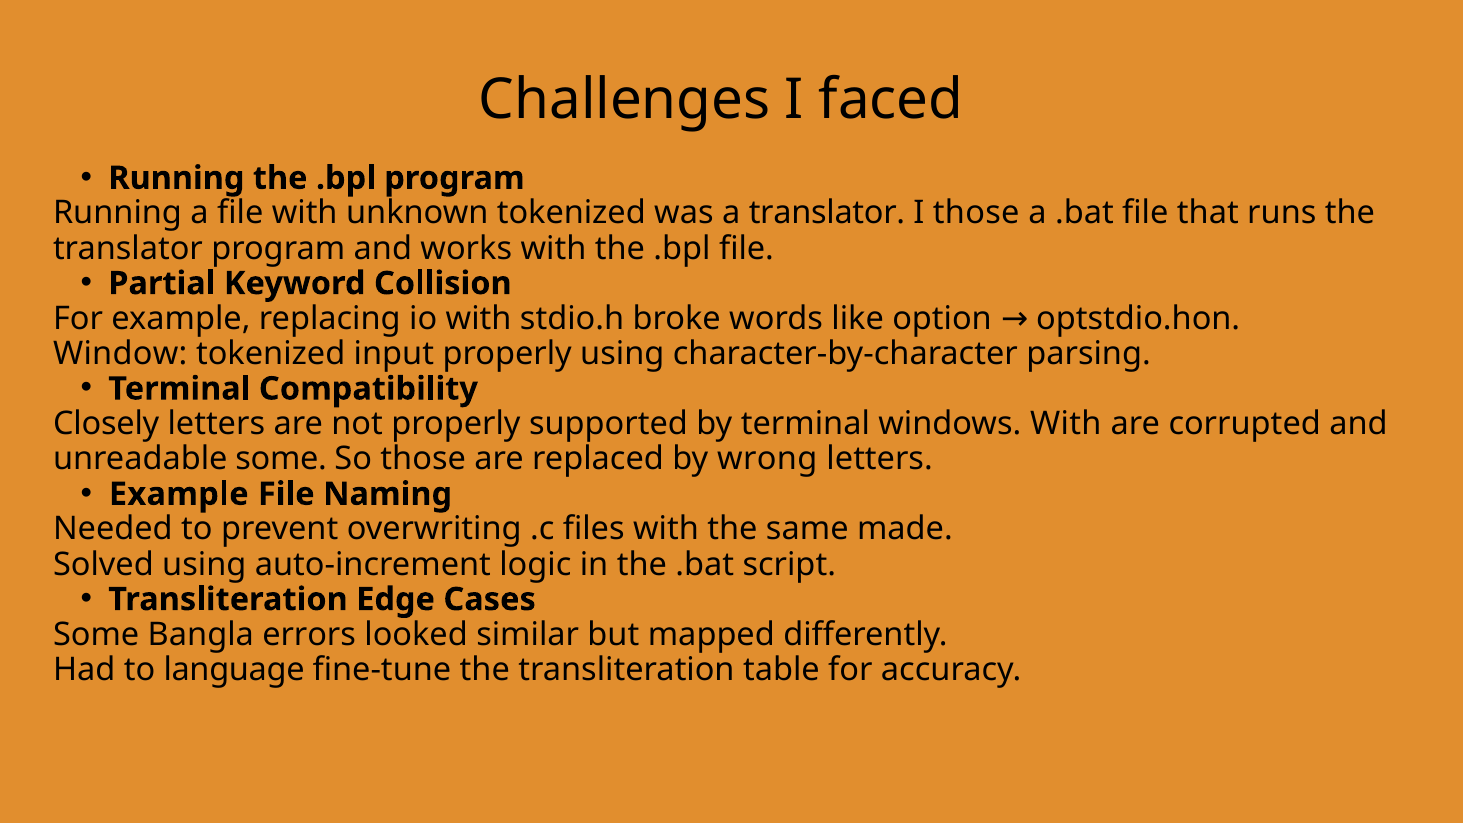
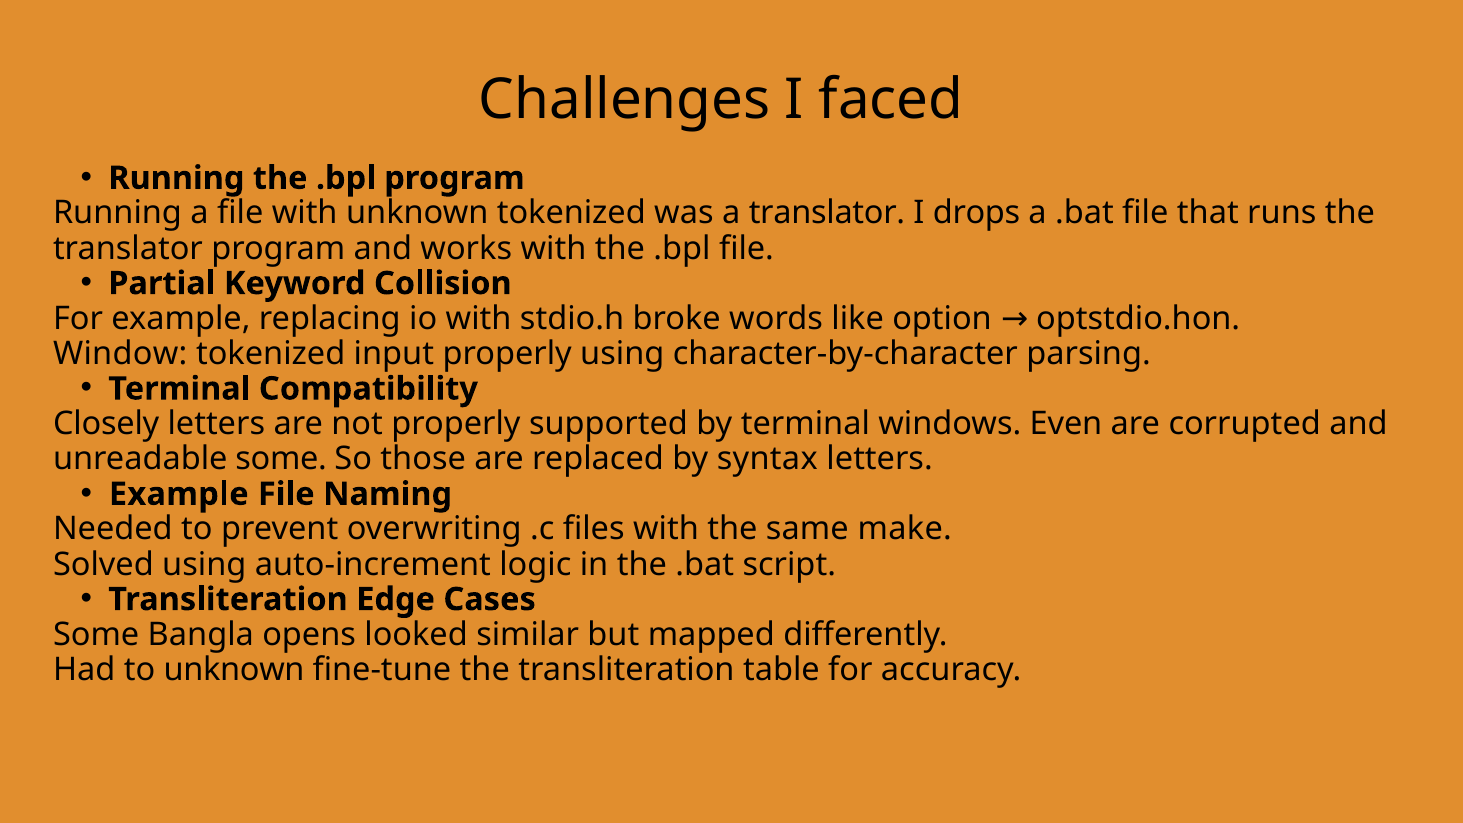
I those: those -> drops (977, 213)
windows With: With -> Even (1066, 424)
wrong: wrong -> syntax (767, 459)
made: made -> make (905, 529)
errors: errors -> opens (309, 634)
to language: language -> unknown (234, 670)
